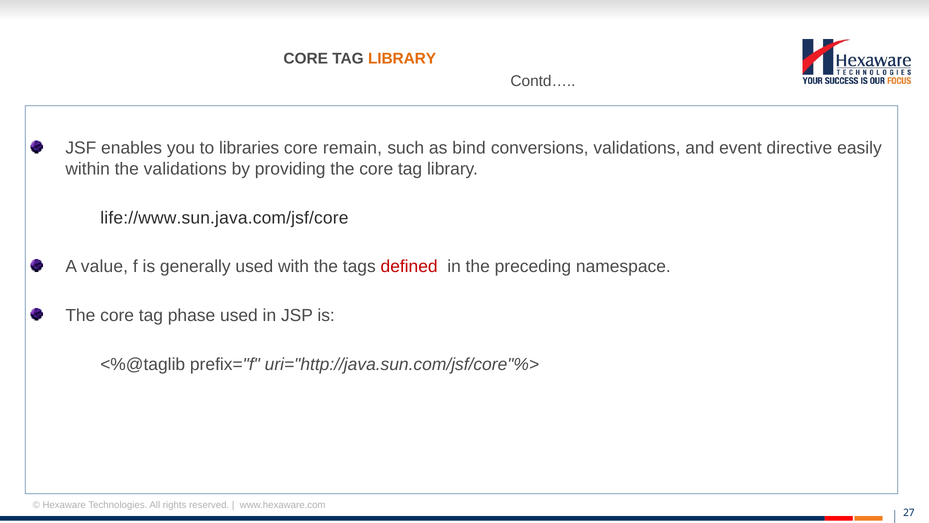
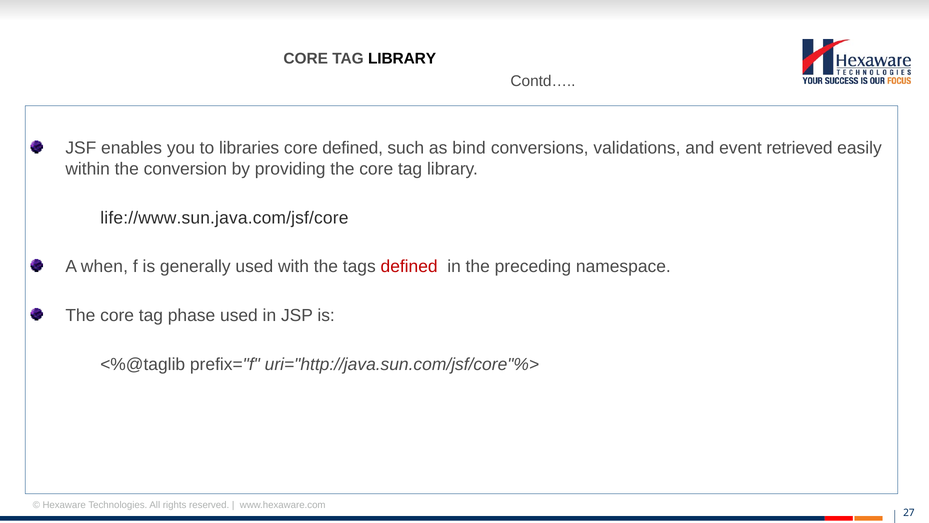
LIBRARY colour: orange -> black (402, 59)
core remain: remain -> defined (353, 148)
directive: directive -> retrieved (800, 148)
the validations: validations -> conversion (185, 169)
value: value -> when (104, 266)
